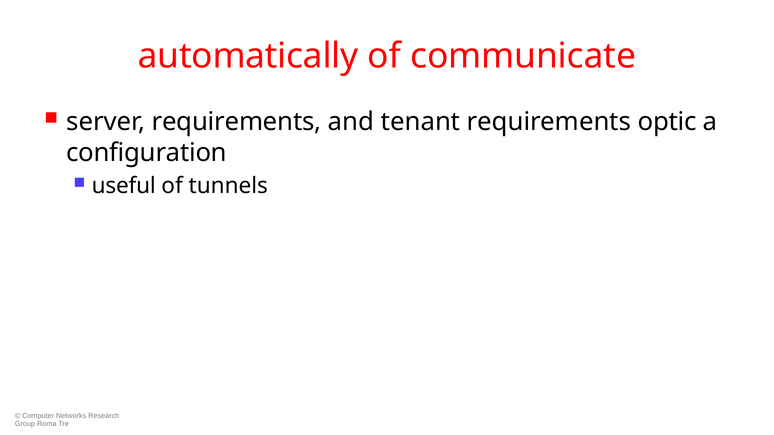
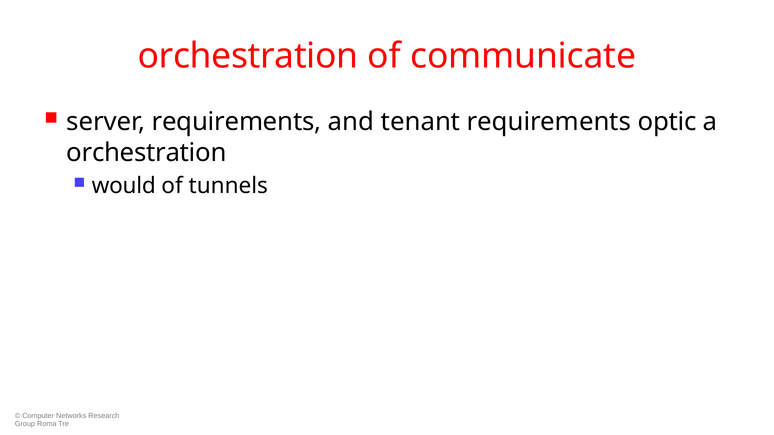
automatically: automatically -> orchestration (248, 56)
configuration: configuration -> orchestration (146, 153)
useful: useful -> would (124, 186)
